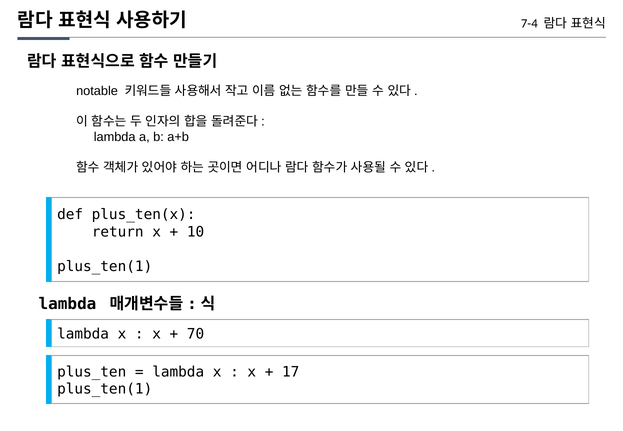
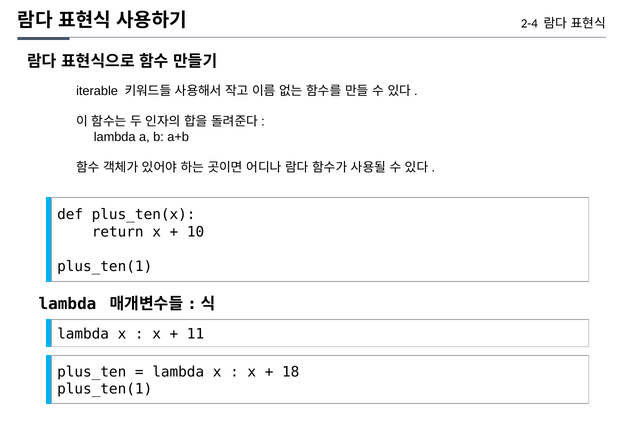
7-4: 7-4 -> 2-4 (529, 24)
notable: notable -> iterable (97, 91)
70: 70 -> 11 (196, 334)
17: 17 -> 18 (291, 372)
